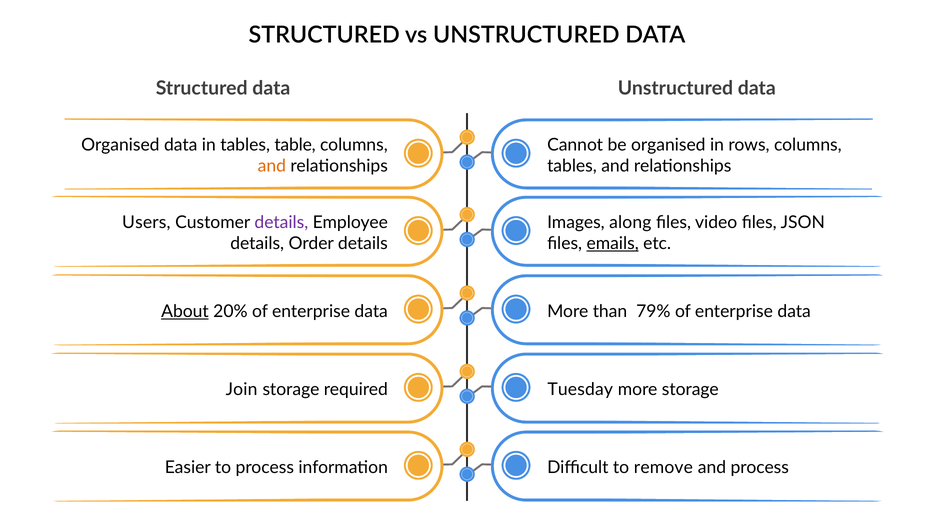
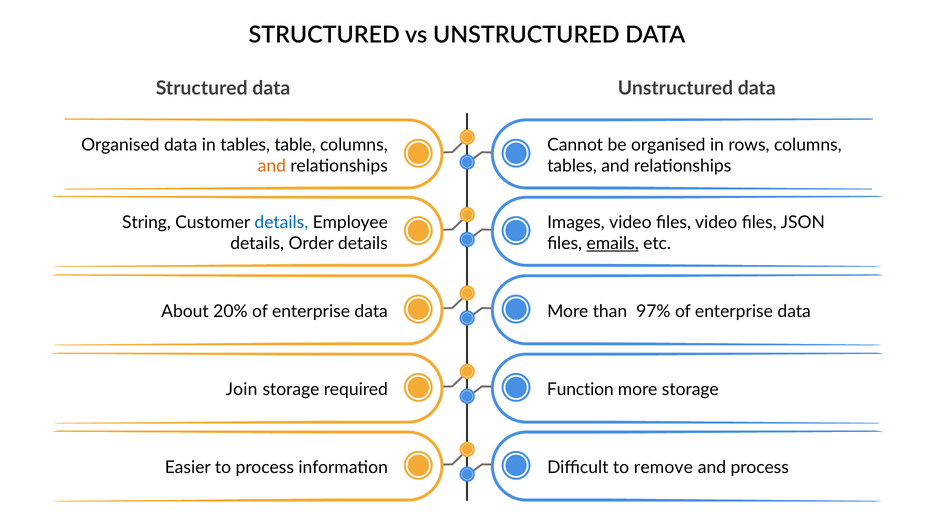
Users: Users -> String (146, 222)
details colour: purple -> blue (281, 222)
Images along: along -> video (630, 222)
About underline: present -> none (185, 311)
79%: 79% -> 97% (653, 311)
Tuesday: Tuesday -> Function (580, 389)
